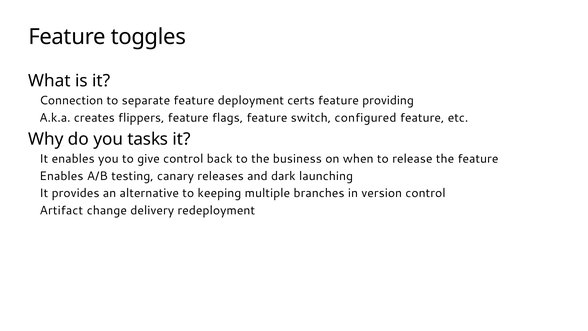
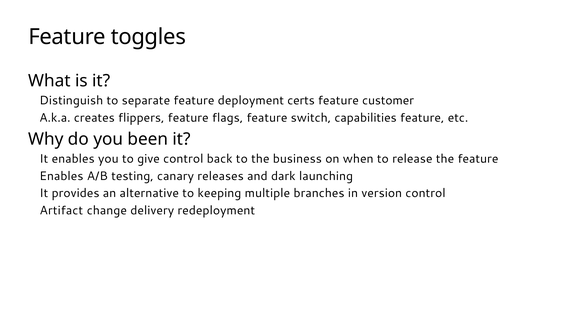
Connection: Connection -> Distinguish (71, 100)
providing: providing -> customer (388, 100)
configured: configured -> capabilities (366, 118)
tasks: tasks -> been (148, 139)
